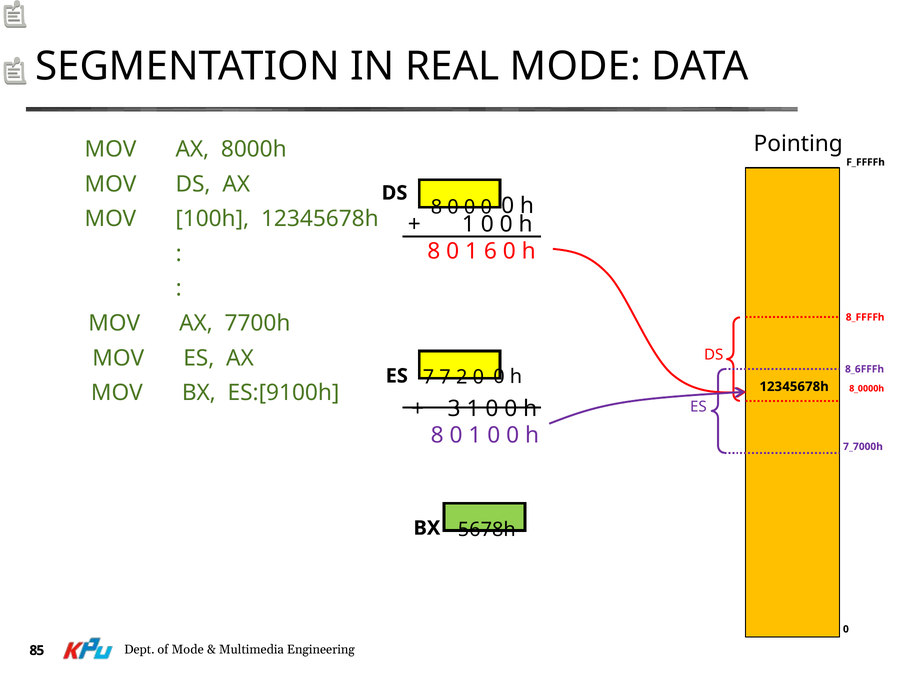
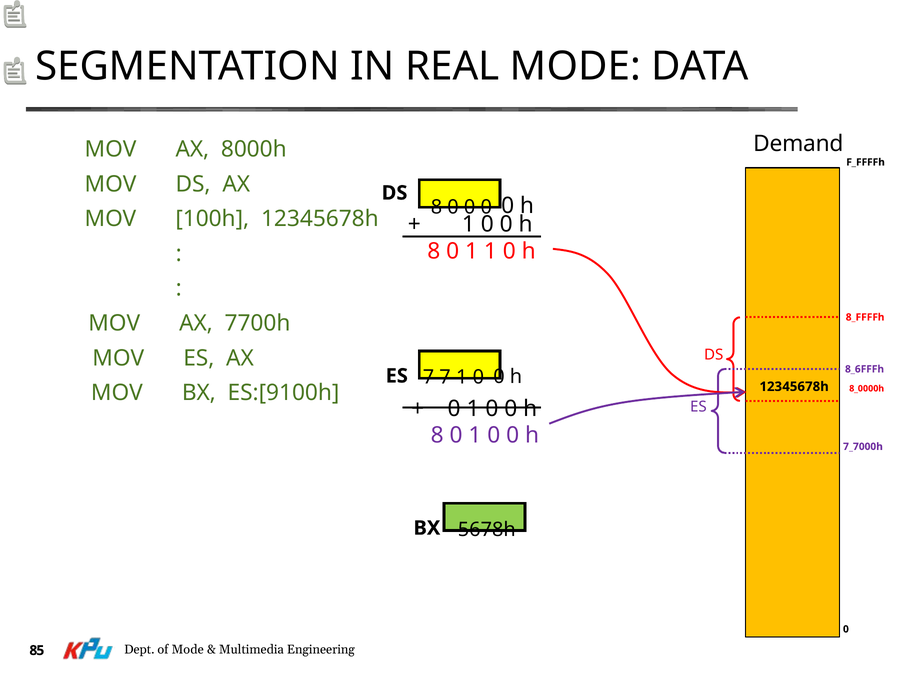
Pointing: Pointing -> Demand (798, 144)
1 6: 6 -> 1 (490, 251)
7 2: 2 -> 1 (462, 377)
3: 3 -> 0 (454, 409)
